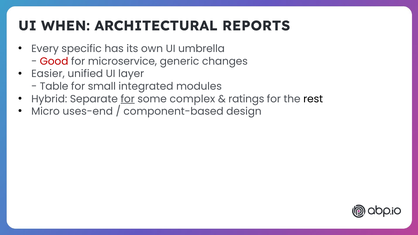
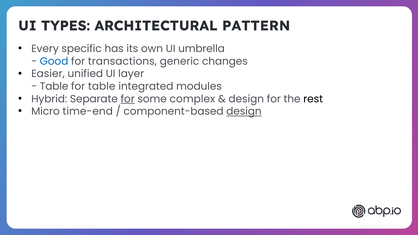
WHEN: WHEN -> TYPES (66, 26)
REPORTS: REPORTS -> PATTERN (256, 26)
Good colour: red -> blue (54, 61)
microservice: microservice -> transactions (122, 61)
for small: small -> table (102, 86)
ratings: ratings -> design (246, 99)
uses-end: uses-end -> time-end (88, 112)
design underline: none -> present (244, 112)
